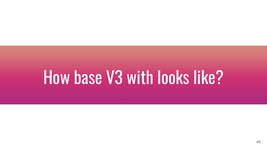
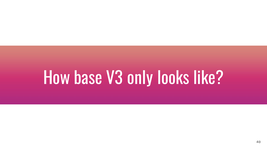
with: with -> only (140, 78)
